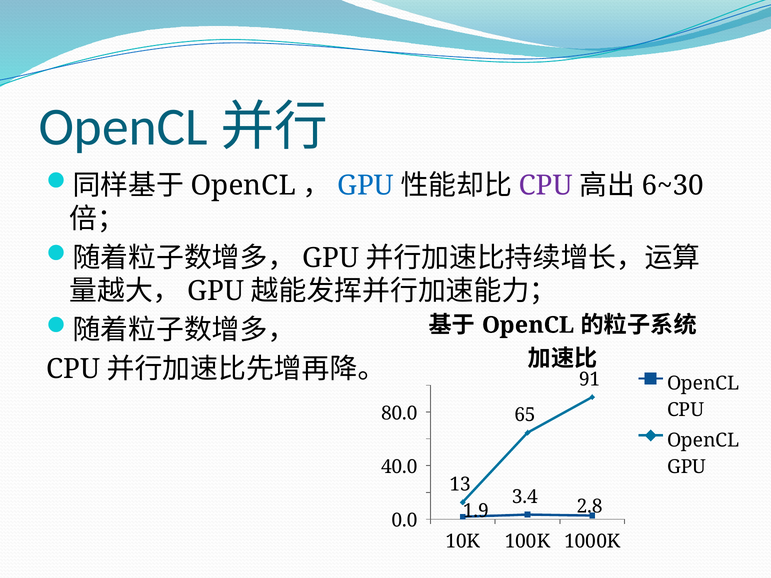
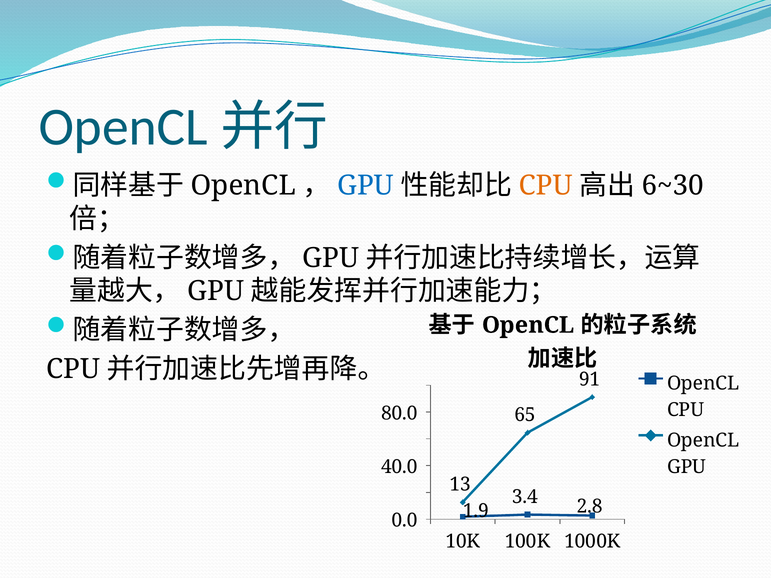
CPU colour: purple -> orange (546, 186)
